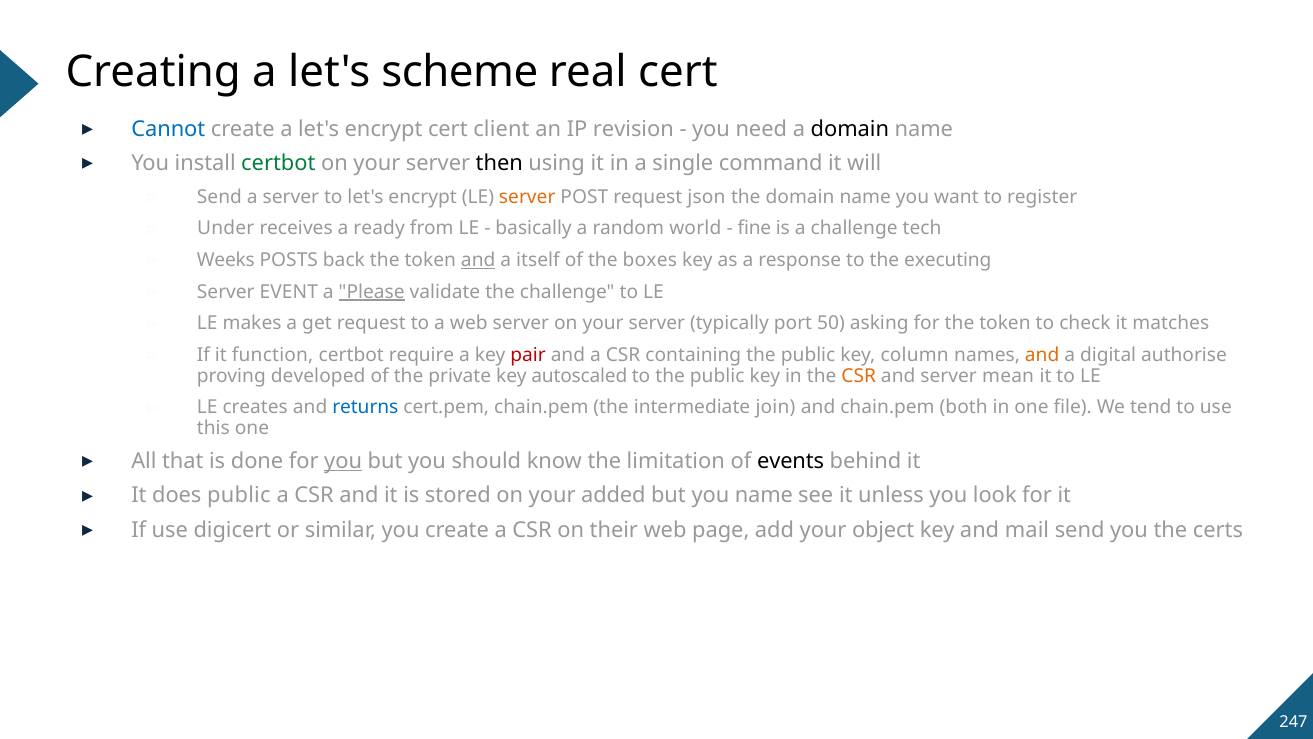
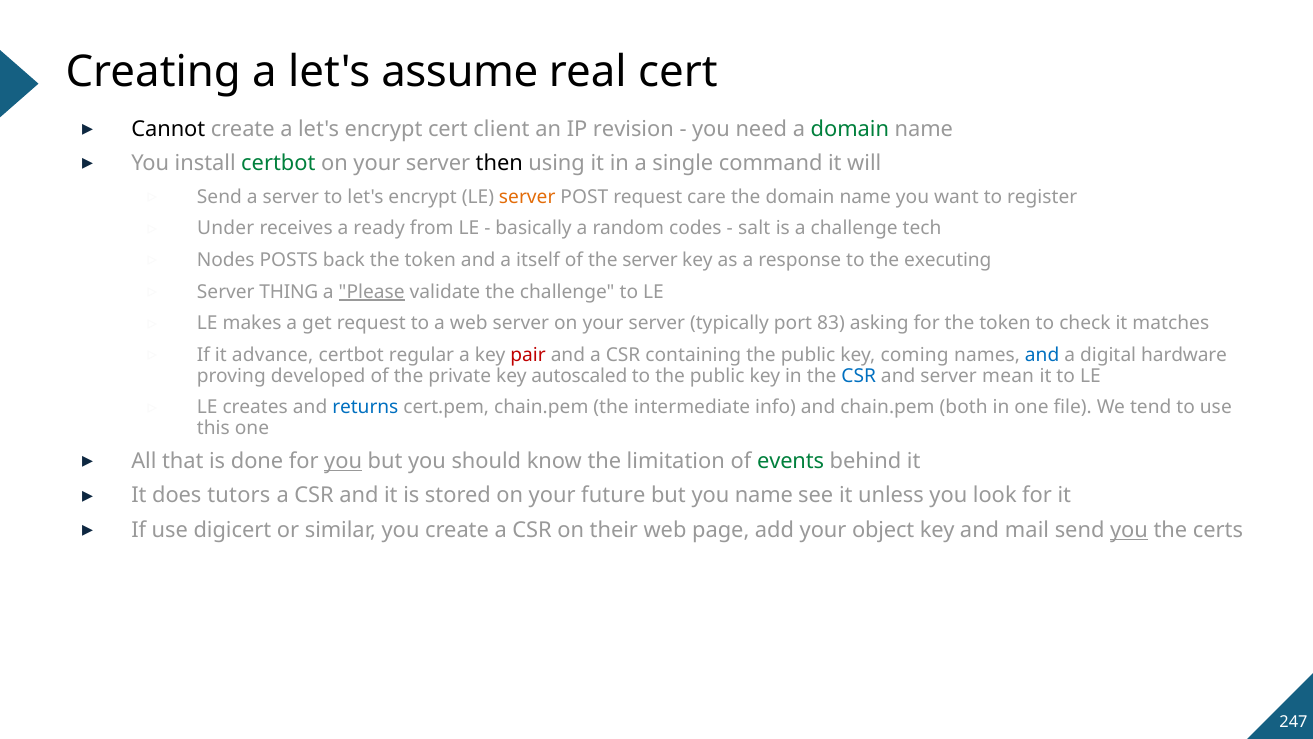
scheme: scheme -> assume (460, 72)
Cannot colour: blue -> black (168, 129)
domain colour: black -> green (850, 129)
json: json -> care (707, 197)
world: world -> codes (695, 228)
fine: fine -> salt (754, 228)
Weeks: Weeks -> Nodes (226, 260)
and underline: present -> none (478, 260)
the boxes: boxes -> server (650, 260)
EVENT: EVENT -> THING (289, 292)
50: 50 -> 83 (831, 323)
function: function -> advance (273, 355)
require: require -> regular (421, 355)
column: column -> coming (915, 355)
and colour: orange -> blue (1042, 355)
authorise: authorise -> hardware (1184, 355)
CSR colour: orange -> blue (859, 376)
join: join -> info (776, 407)
events colour: black -> green (791, 461)
does public: public -> tutors (239, 495)
added: added -> future (613, 495)
you underline: none -> present (1129, 530)
